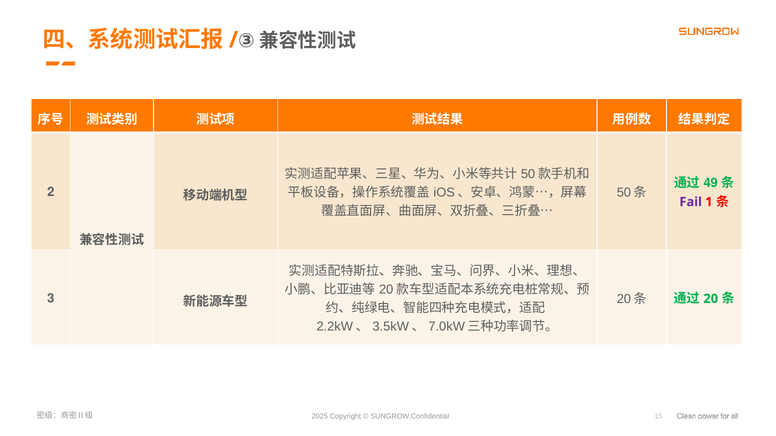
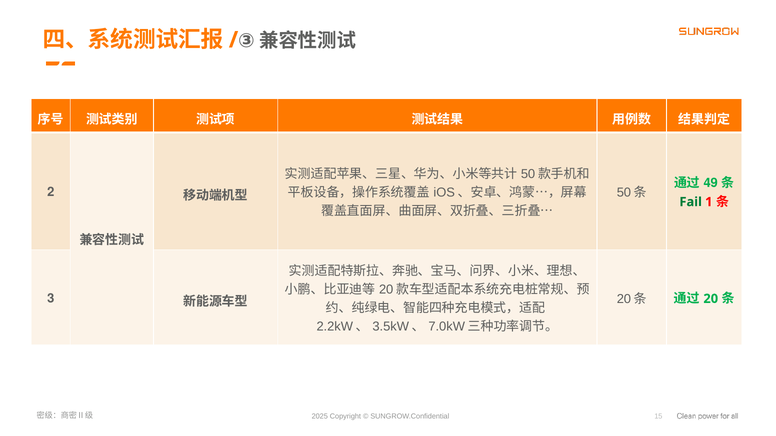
Fail colour: purple -> green (691, 202)
